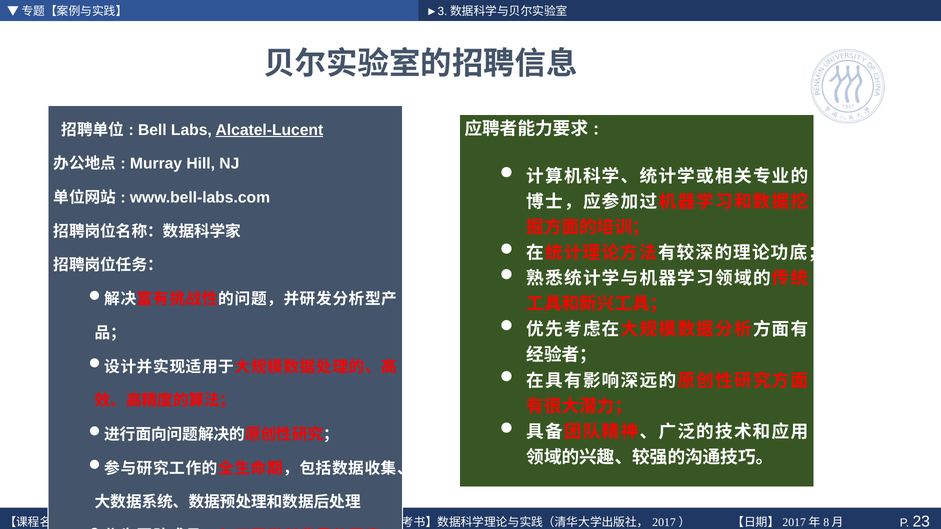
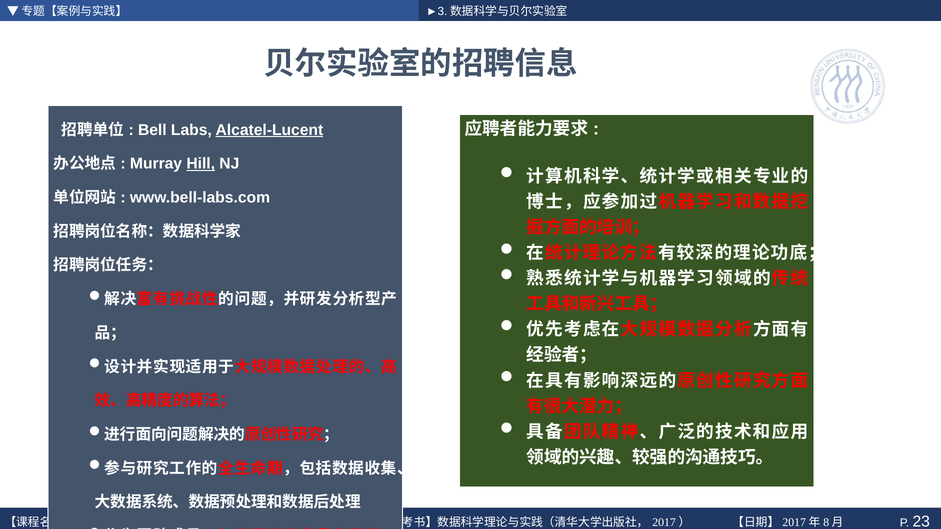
Hill underline: none -> present (201, 164)
